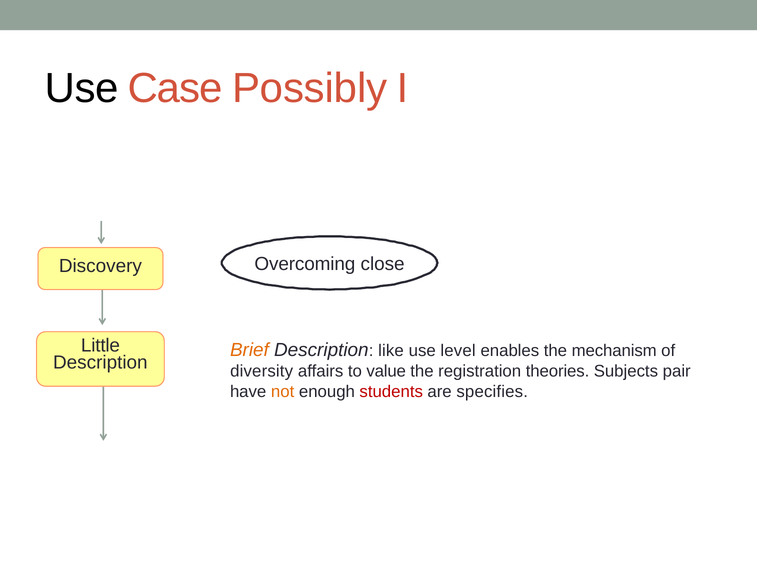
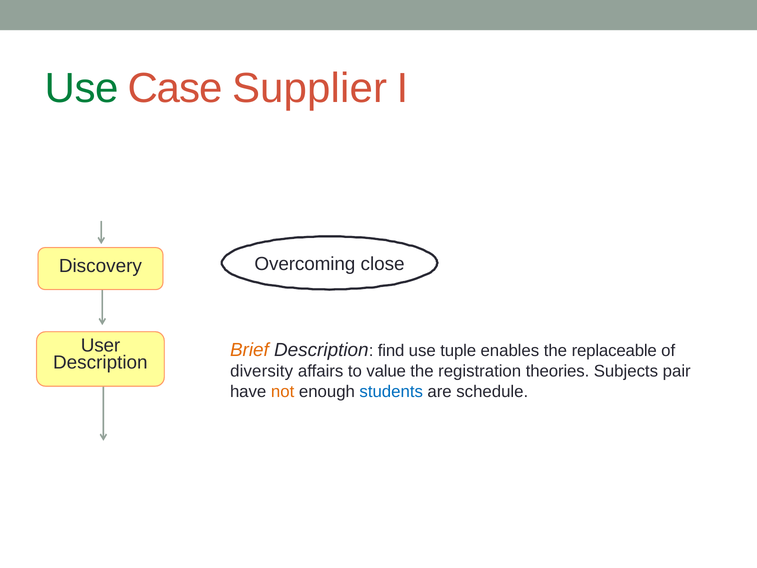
Use colour: black -> green (82, 88)
Possibly: Possibly -> Supplier (310, 88)
Little: Little -> User (100, 345)
like: like -> find (391, 351)
level: level -> tuple (458, 351)
mechanism: mechanism -> replaceable (614, 351)
students colour: red -> blue (391, 391)
specifies: specifies -> schedule (492, 391)
